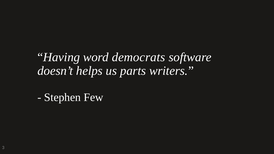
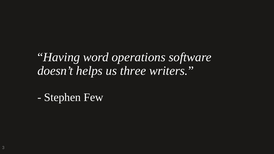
democrats: democrats -> operations (139, 57)
parts: parts -> three (133, 71)
